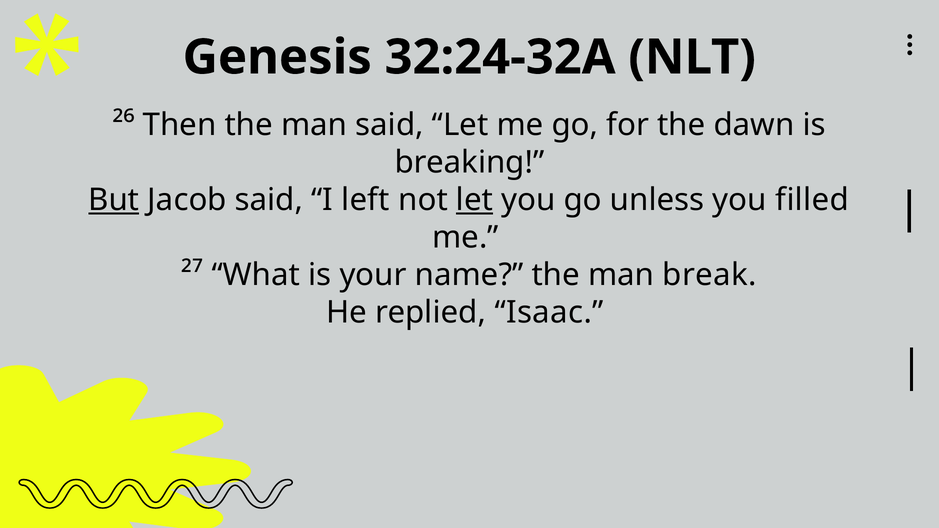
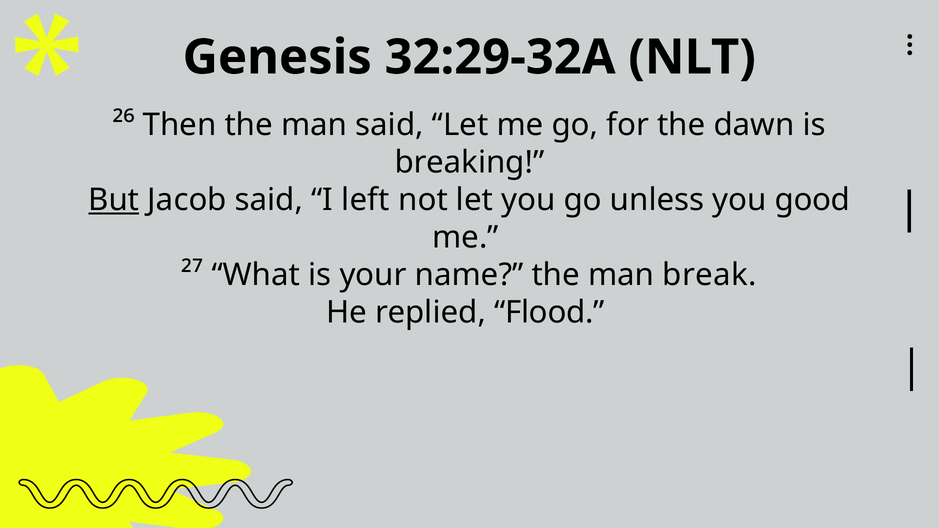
32:24-32A: 32:24-32A -> 32:29-32A (500, 57)
let underline: present -> none (474, 200)
filled: filled -> good (813, 200)
Isaac: Isaac -> Flood (549, 313)
